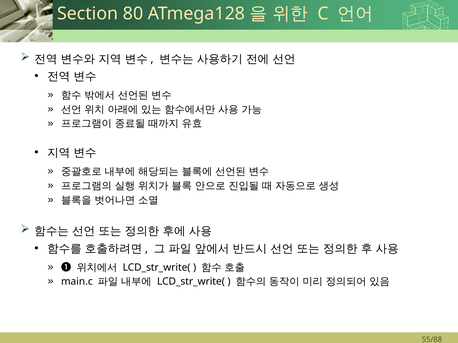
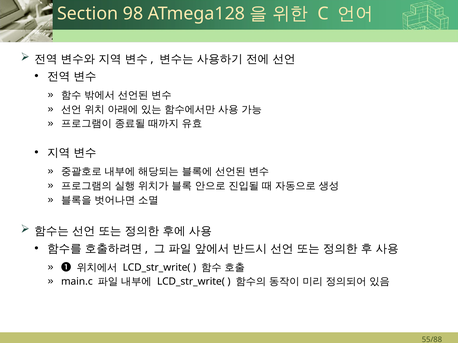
80: 80 -> 98 (133, 14)
